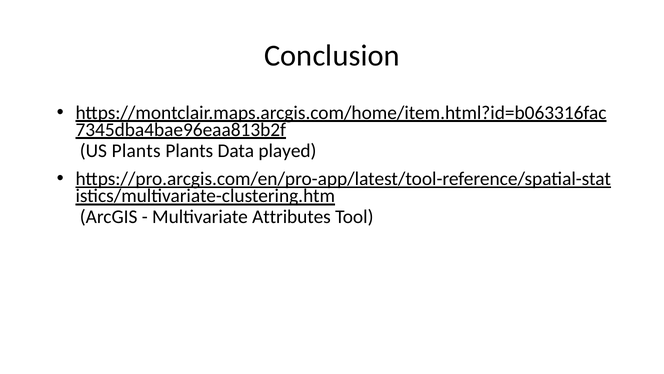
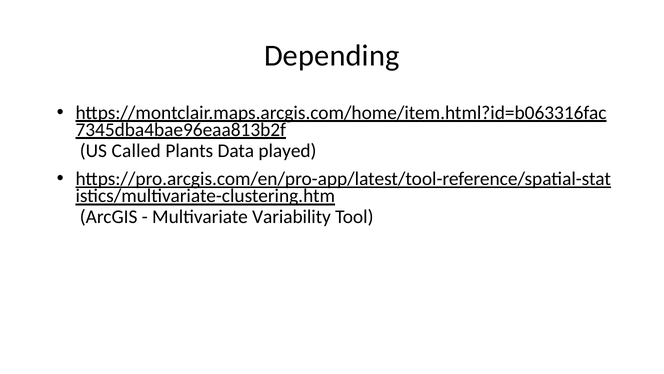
Conclusion: Conclusion -> Depending (332, 56)
US Plants: Plants -> Called (136, 151)
Attributes: Attributes -> Variability (292, 217)
